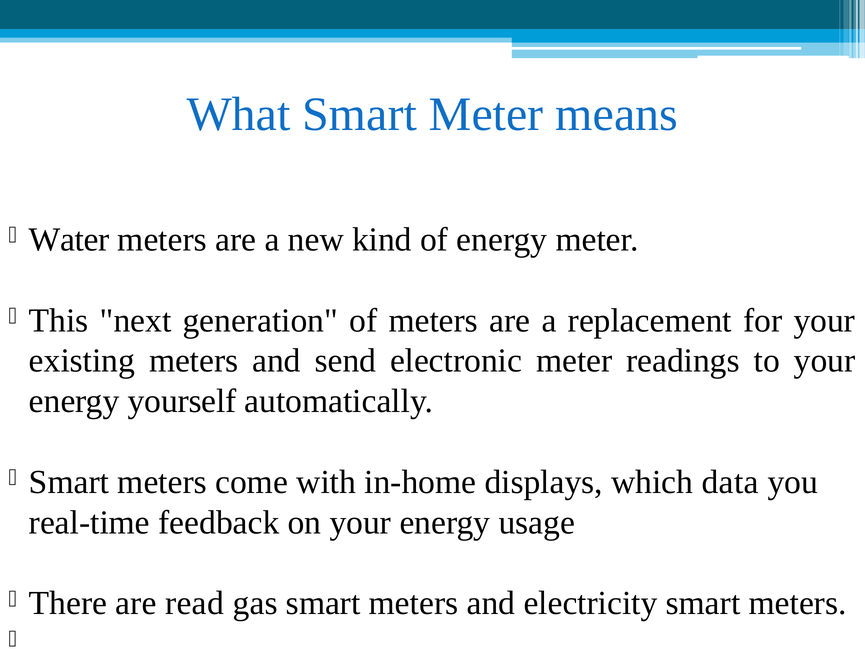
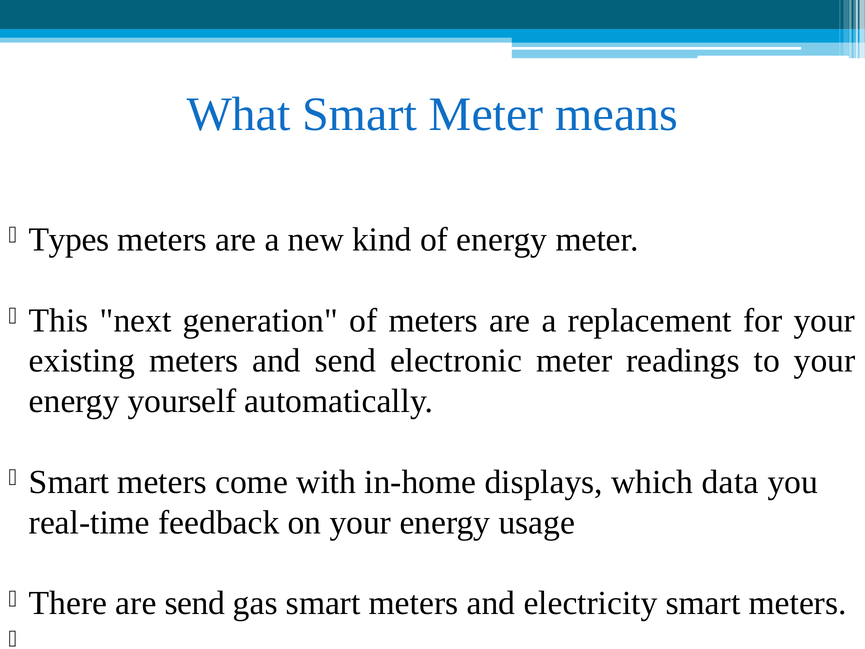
Water: Water -> Types (69, 240)
are read: read -> send (195, 603)
